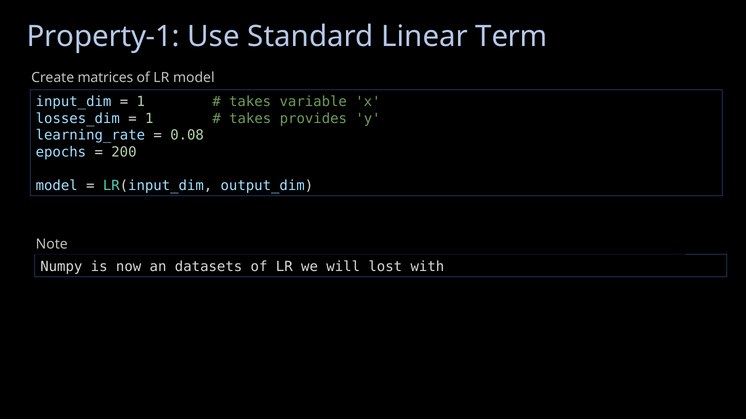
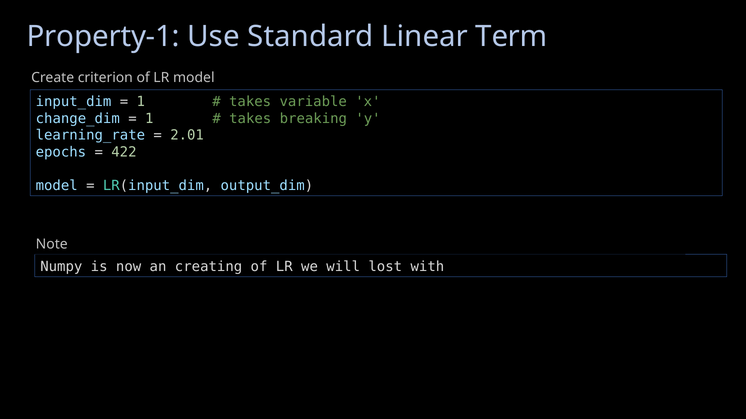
matrices: matrices -> criterion (105, 78)
losses_dim: losses_dim -> change_dim (78, 119)
provides: provides -> breaking (313, 119)
0.08: 0.08 -> 2.01 (187, 136)
200: 200 -> 422 (124, 152)
datasets: datasets -> creating (209, 267)
